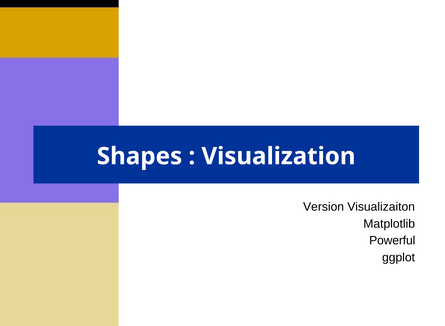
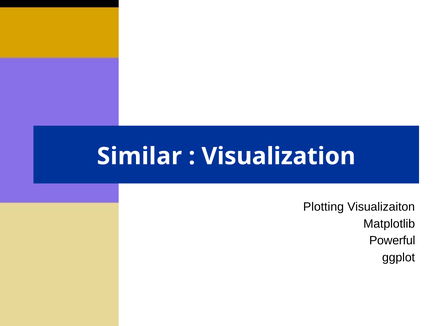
Shapes: Shapes -> Similar (139, 156)
Version: Version -> Plotting (324, 207)
